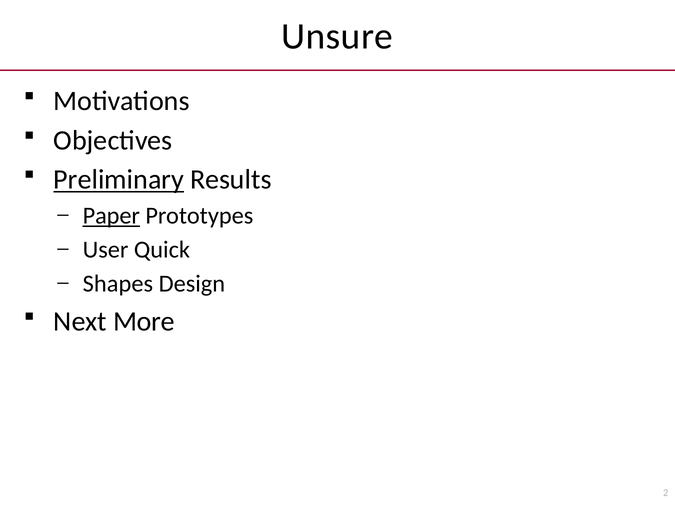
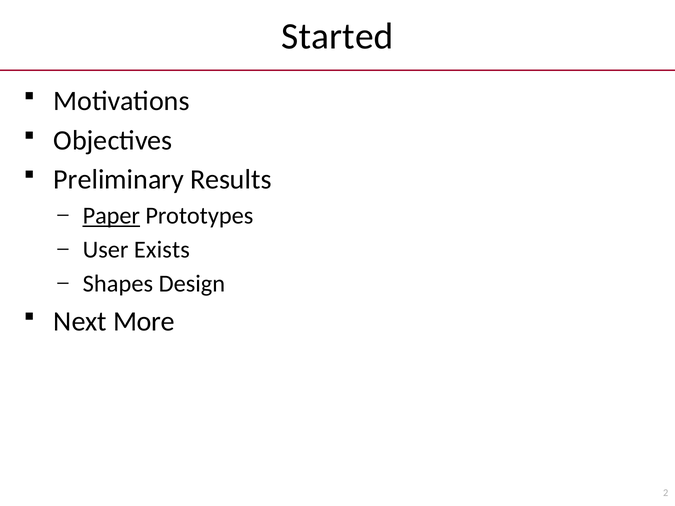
Unsure: Unsure -> Started (337, 36)
Preliminary underline: present -> none (119, 180)
Quick: Quick -> Exists (162, 250)
